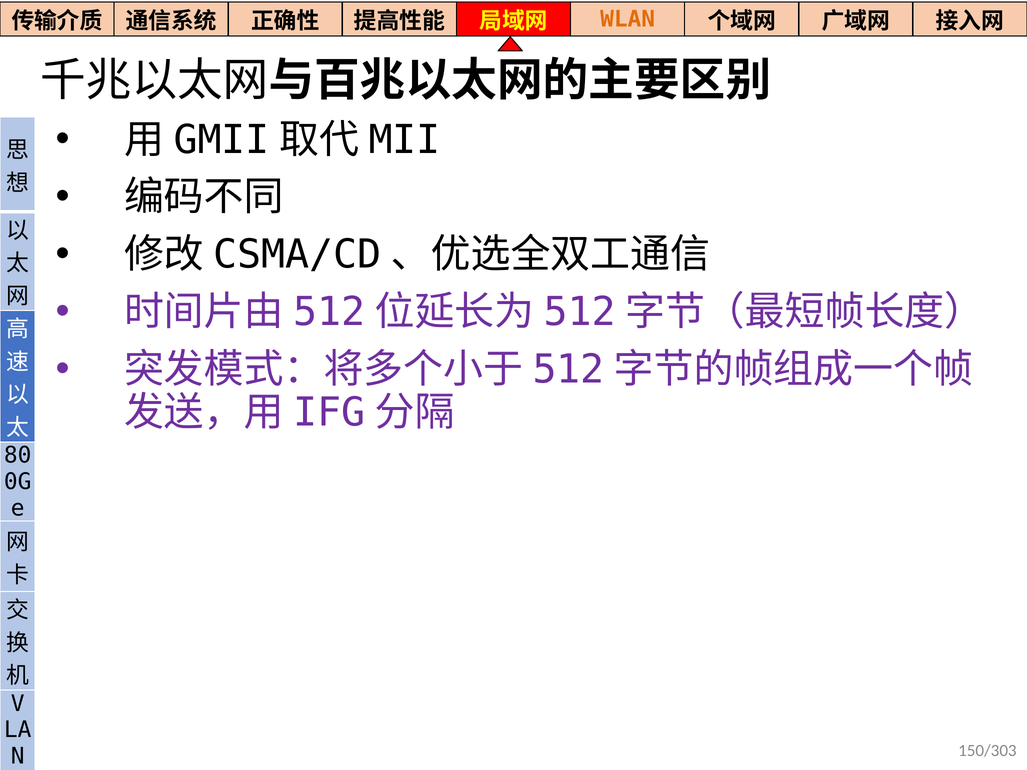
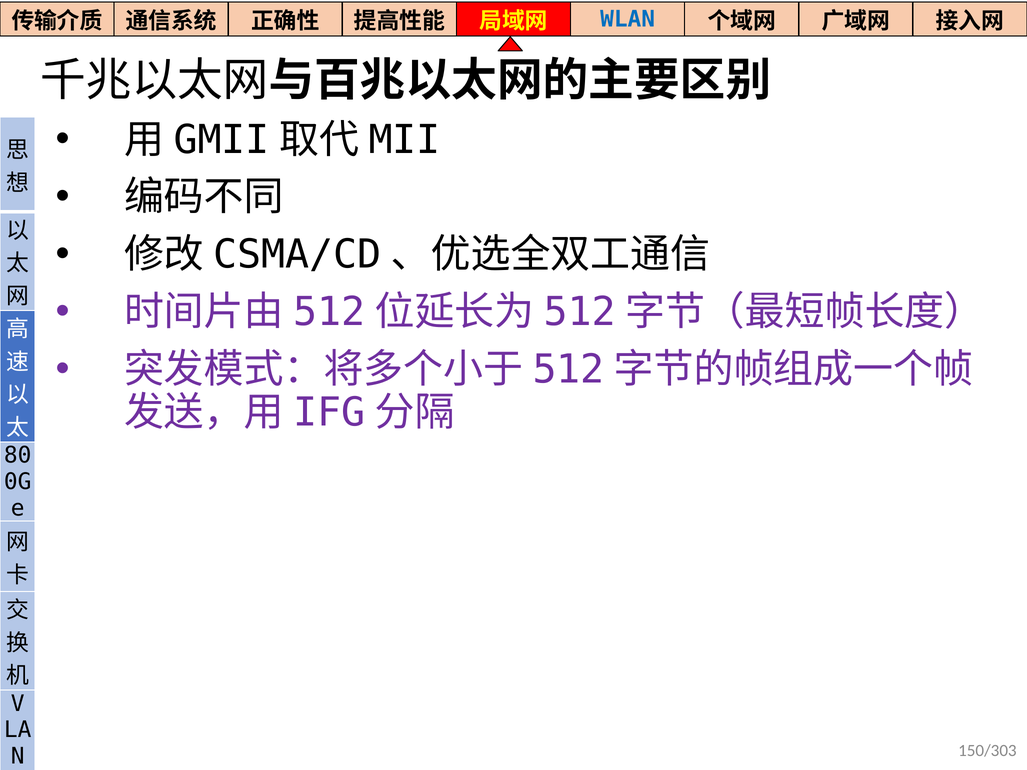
WLAN colour: orange -> blue (628, 19)
